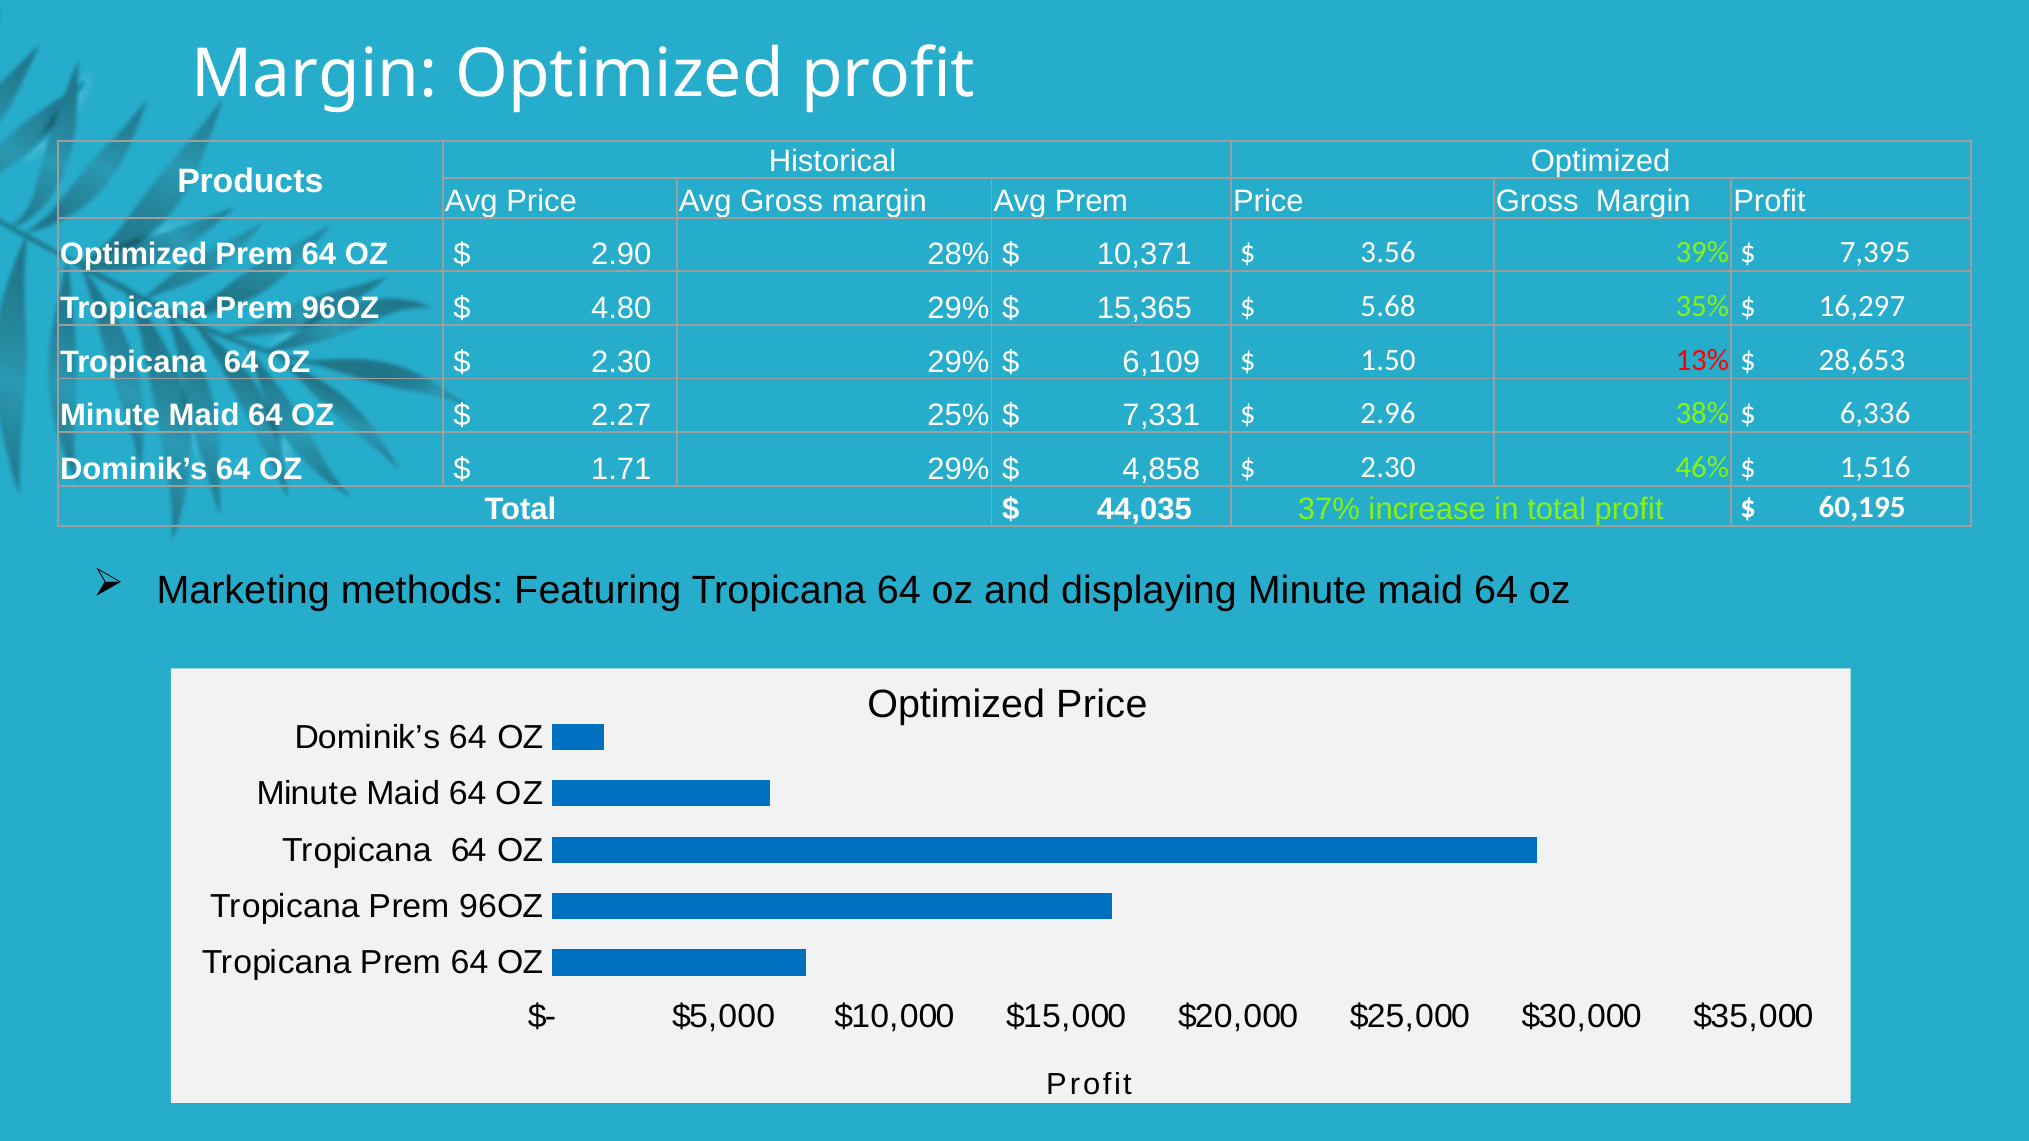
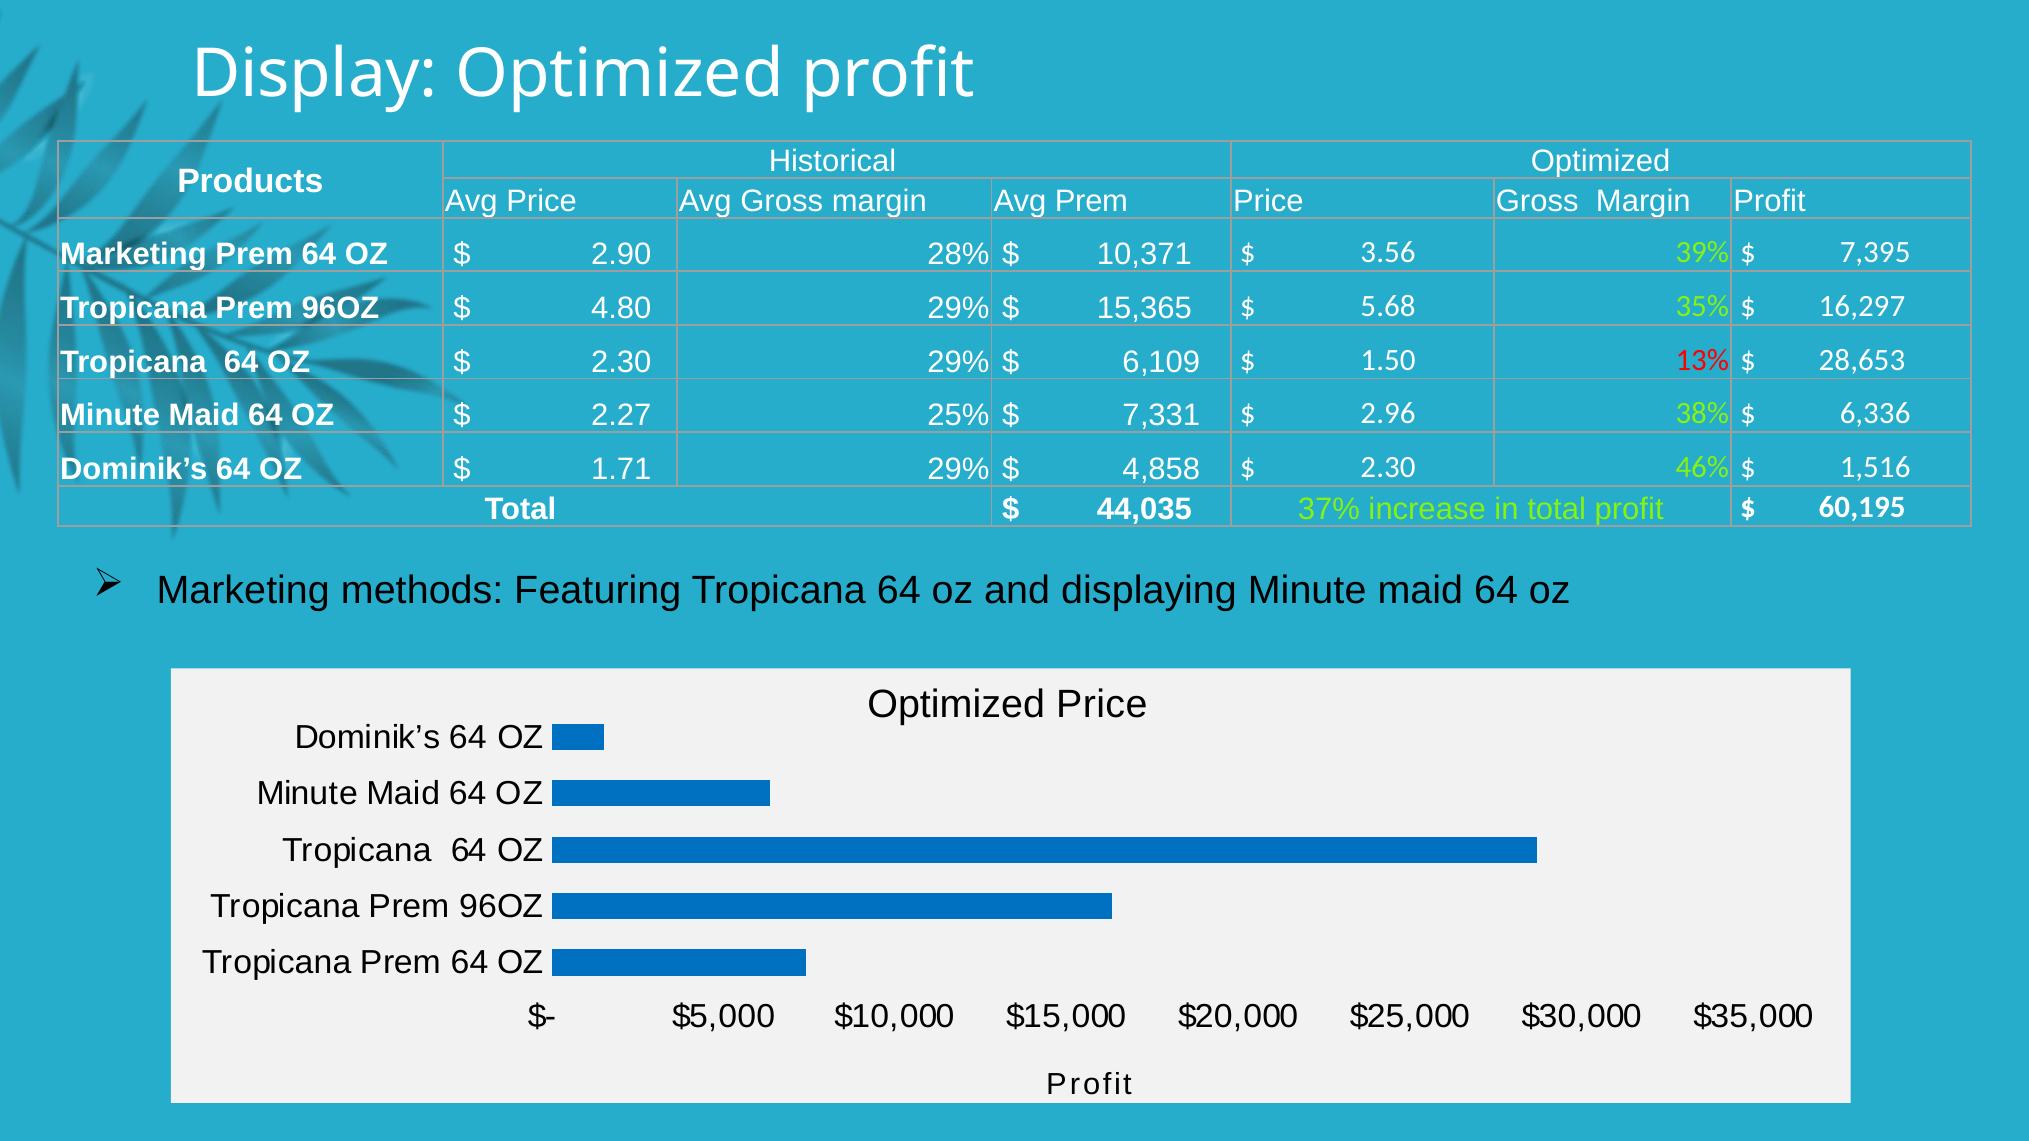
Margin: Margin -> Display (315, 75)
Optimized: Optimized -> Marketing (133, 255)
